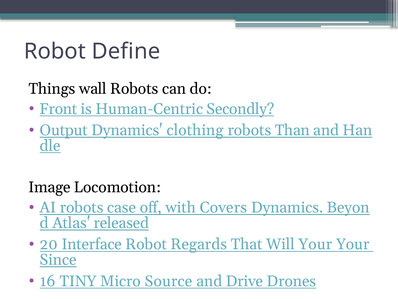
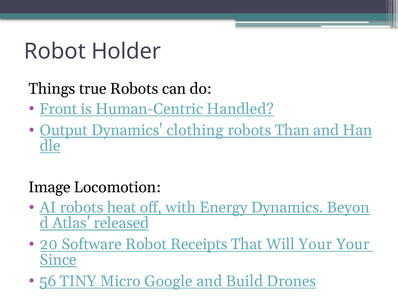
Define: Define -> Holder (126, 51)
wall: wall -> true (93, 89)
Secondly: Secondly -> Handled (240, 109)
case: case -> heat (122, 207)
Covers: Covers -> Energy (224, 207)
Interface: Interface -> Software (92, 244)
Regards: Regards -> Receipts (199, 244)
16: 16 -> 56 (48, 281)
Source: Source -> Google (169, 281)
Drive: Drive -> Build (244, 281)
